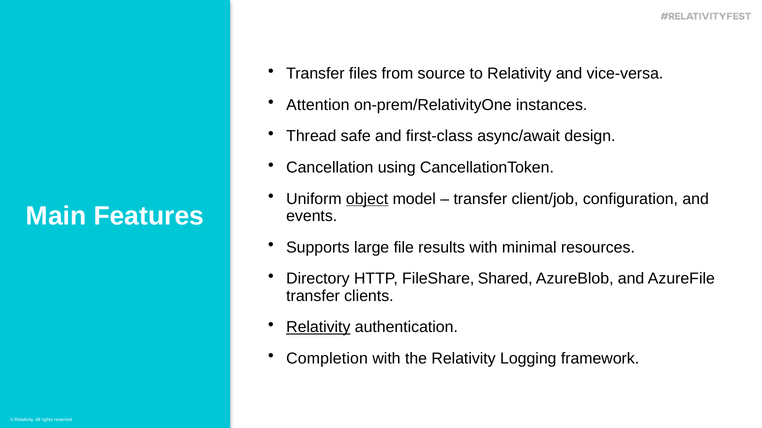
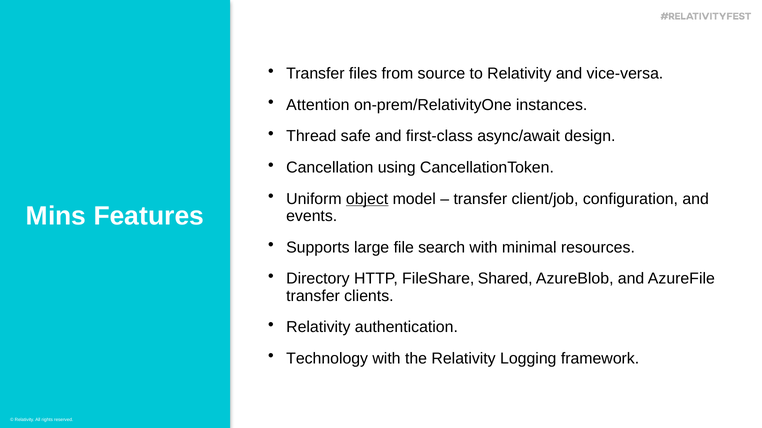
Main: Main -> Mins (56, 216)
results: results -> search (442, 248)
Relativity underline: present -> none (318, 328)
Completion: Completion -> Technology (327, 359)
